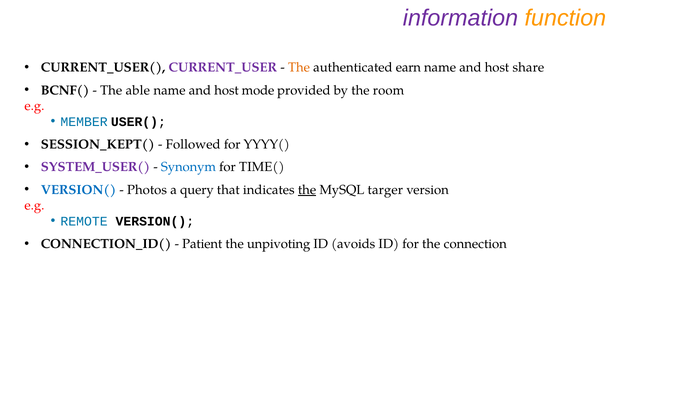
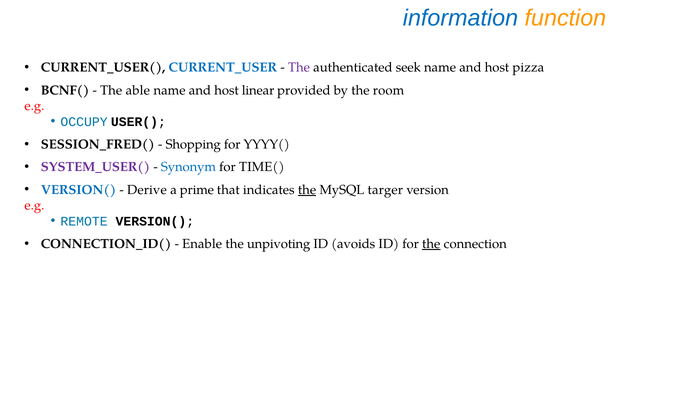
information colour: purple -> blue (460, 18)
CURRENT_USER colour: purple -> blue (223, 68)
The colour: orange -> purple (299, 68)
earn: earn -> seek (408, 68)
share: share -> pizza (528, 68)
mode: mode -> linear (258, 90)
MEMBER: MEMBER -> OCCUPY (84, 122)
SESSION_KEPT(: SESSION_KEPT( -> SESSION_FRED( (98, 145)
Followed: Followed -> Shopping (193, 145)
Photos: Photos -> Derive (147, 190)
query: query -> prime (197, 190)
Patient: Patient -> Enable (202, 244)
the underline: none -> present (431, 244)
